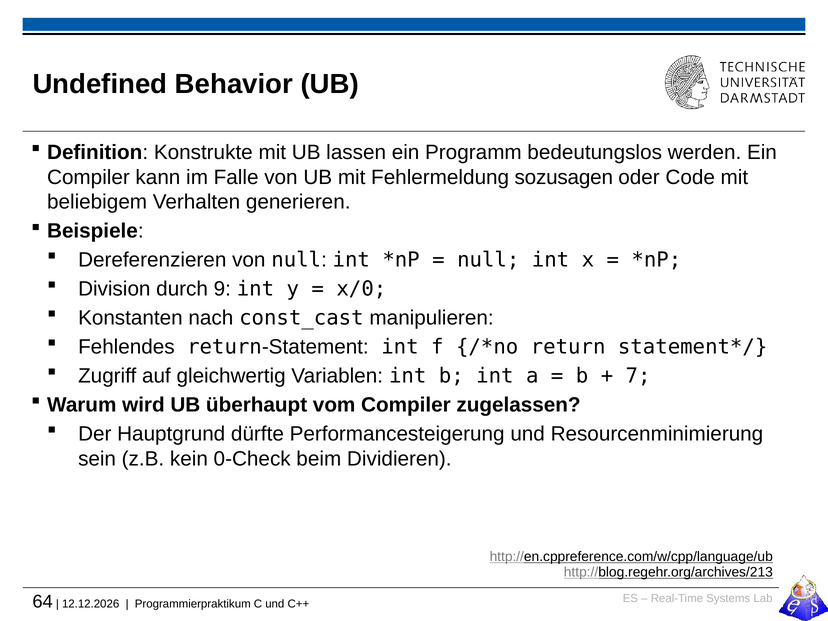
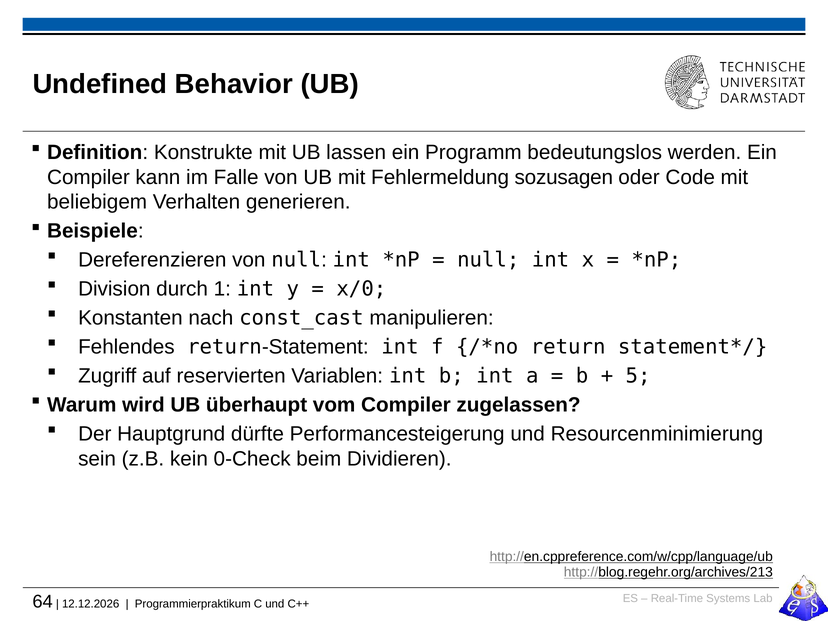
9: 9 -> 1 (222, 289)
gleichwertig: gleichwertig -> reservierten (231, 376)
7: 7 -> 5 (638, 376)
